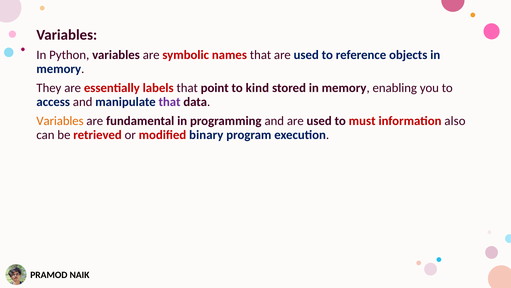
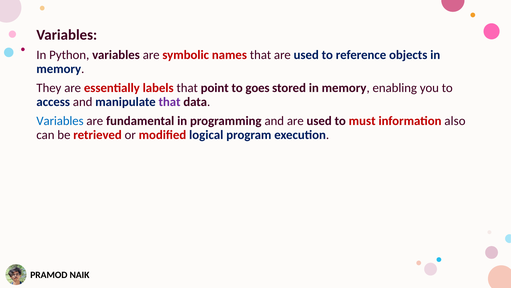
kind: kind -> goes (258, 88)
Variables colour: orange -> blue (60, 121)
binary: binary -> logical (206, 135)
